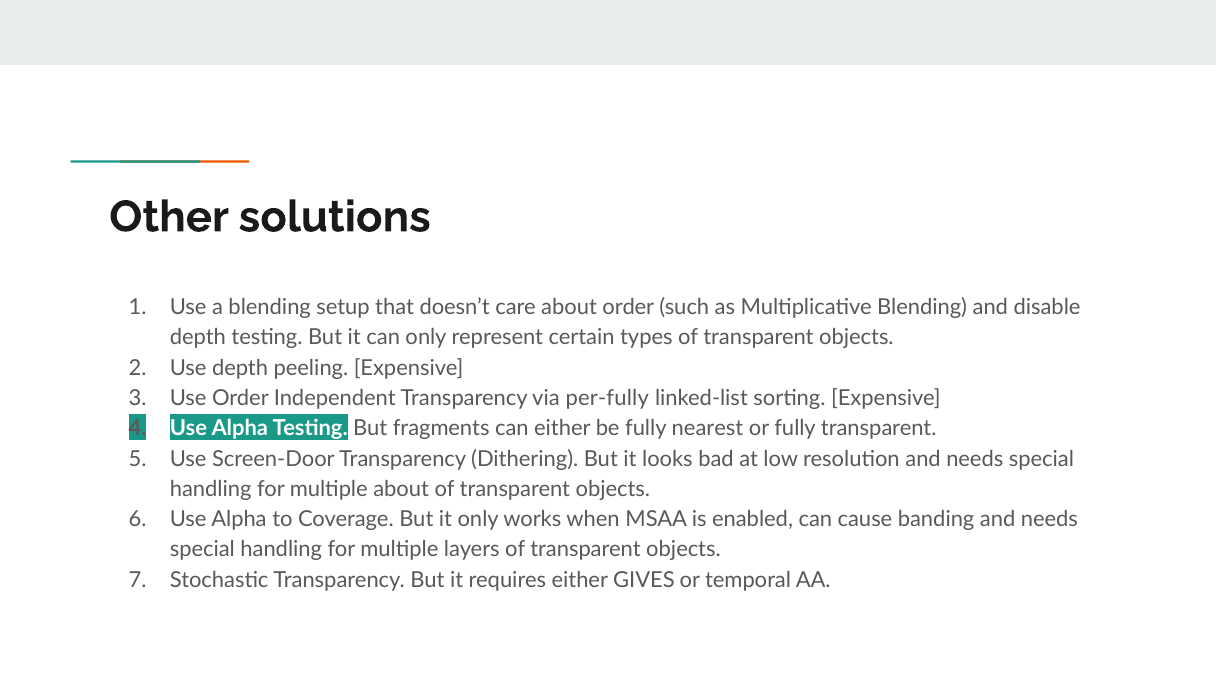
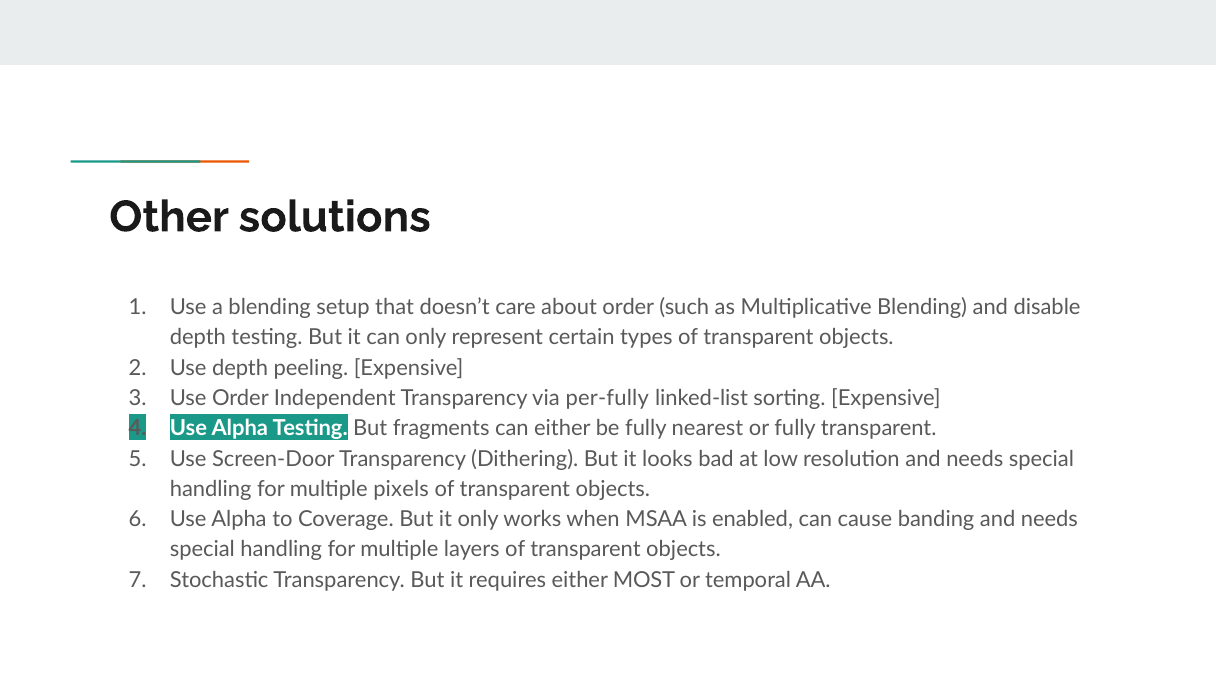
multiple about: about -> pixels (401, 489)
GIVES: GIVES -> MOST (644, 580)
